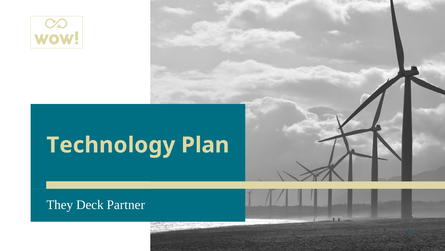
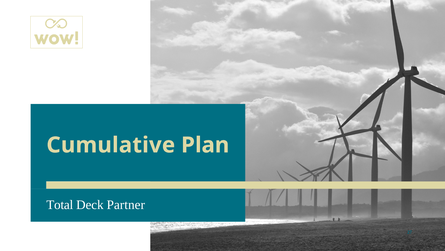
Technology: Technology -> Cumulative (111, 145)
They: They -> Total (60, 204)
